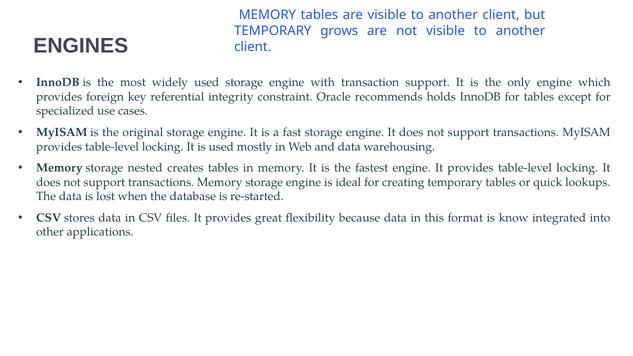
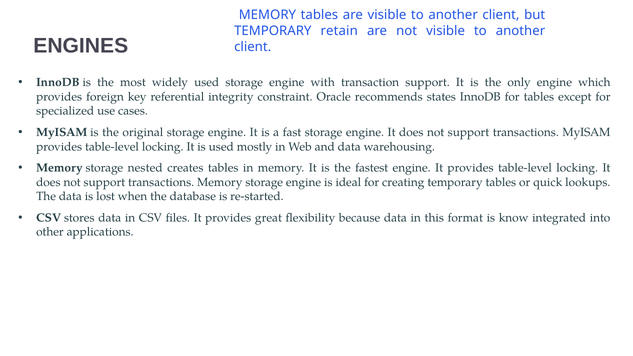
grows: grows -> retain (339, 31)
holds: holds -> states (441, 97)
